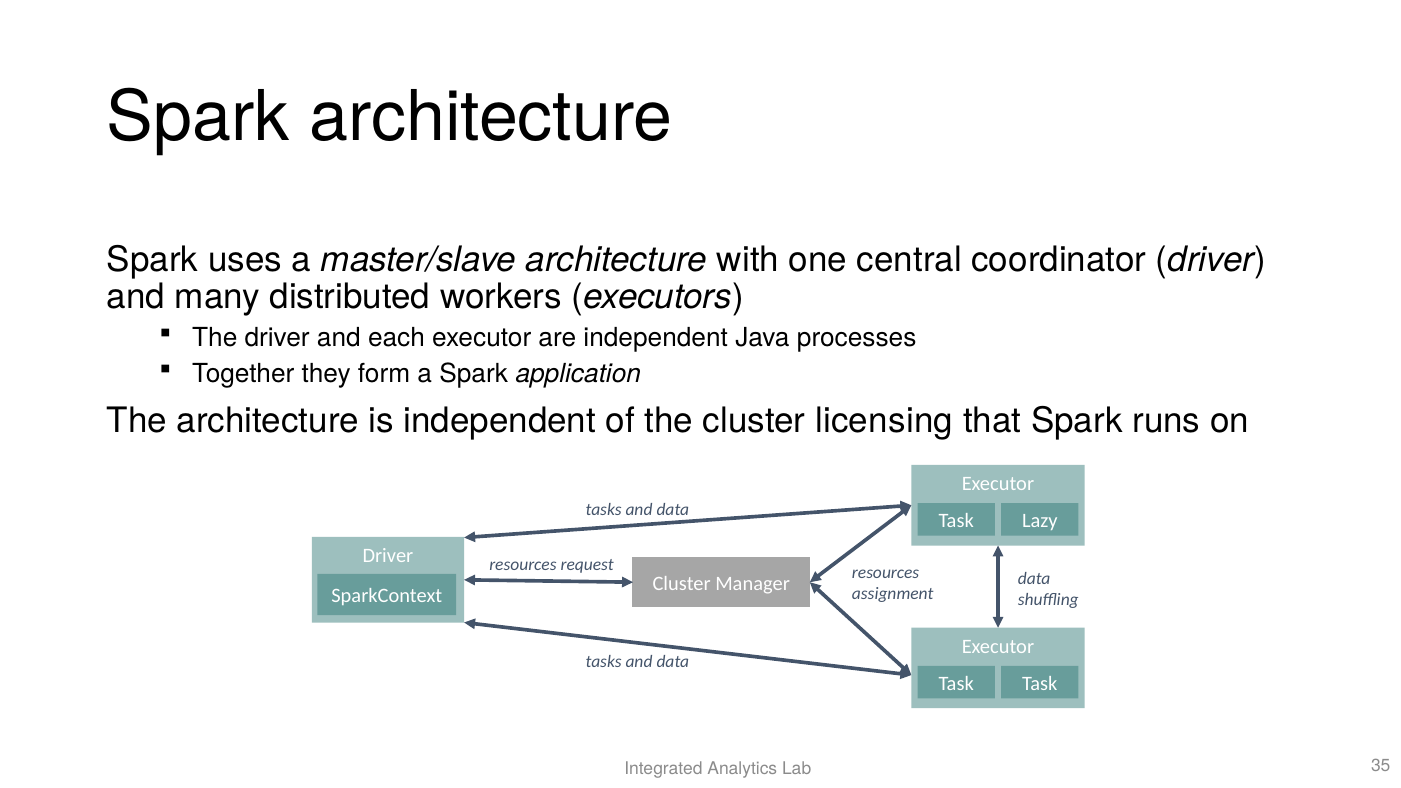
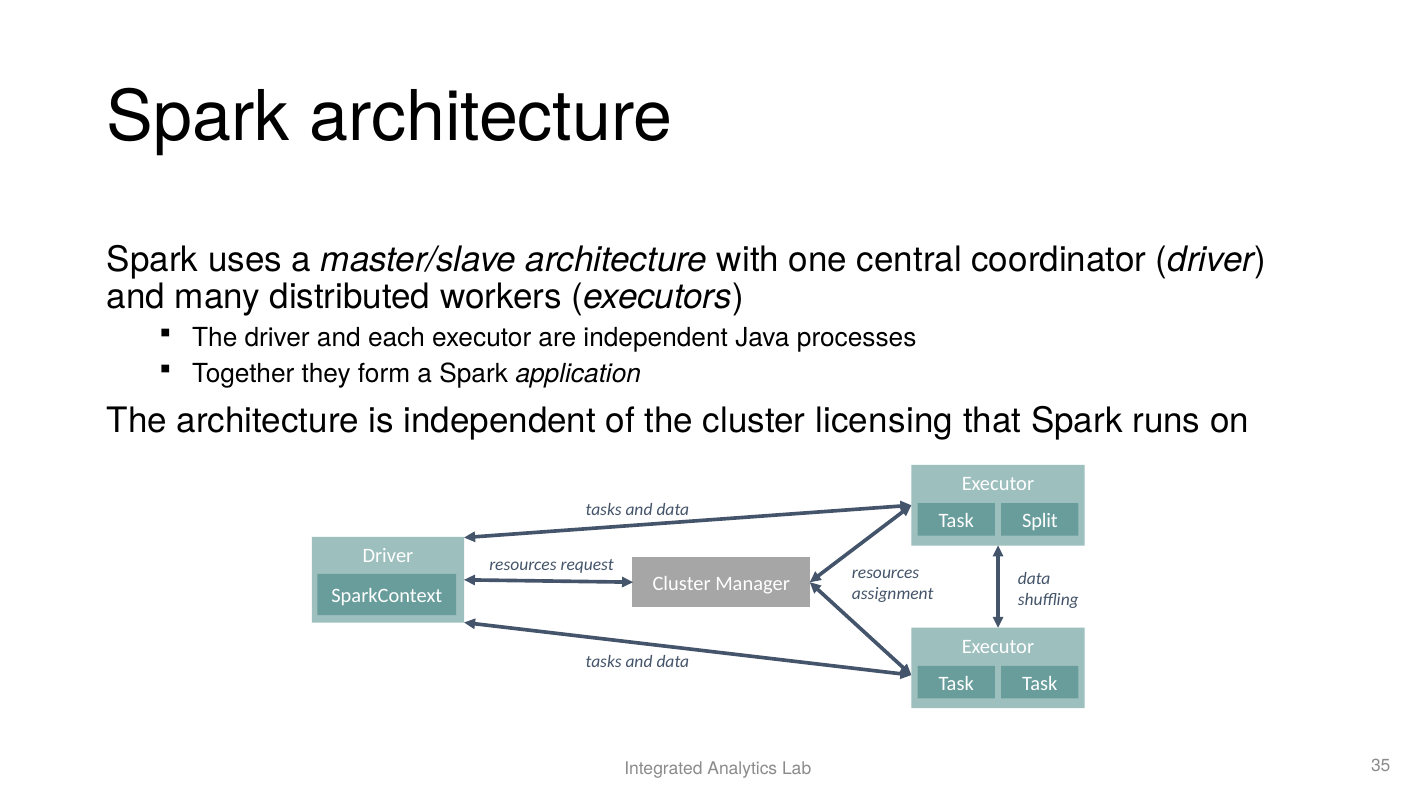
Lazy: Lazy -> Split (1040, 521)
